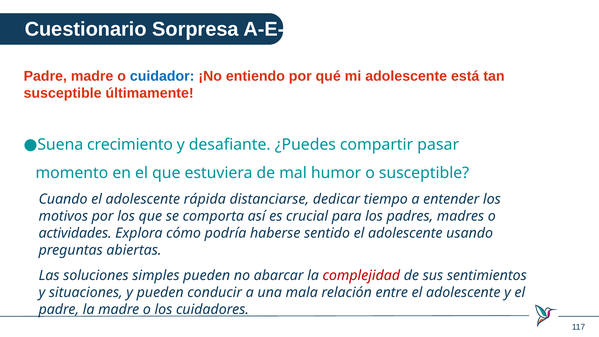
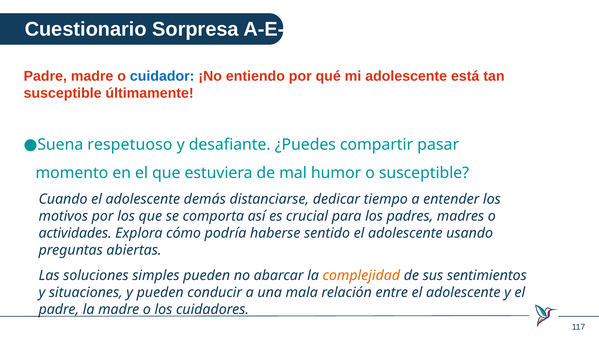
crecimiento: crecimiento -> respetuoso (130, 145)
rápida: rápida -> demás (205, 199)
complejidad colour: red -> orange (361, 275)
